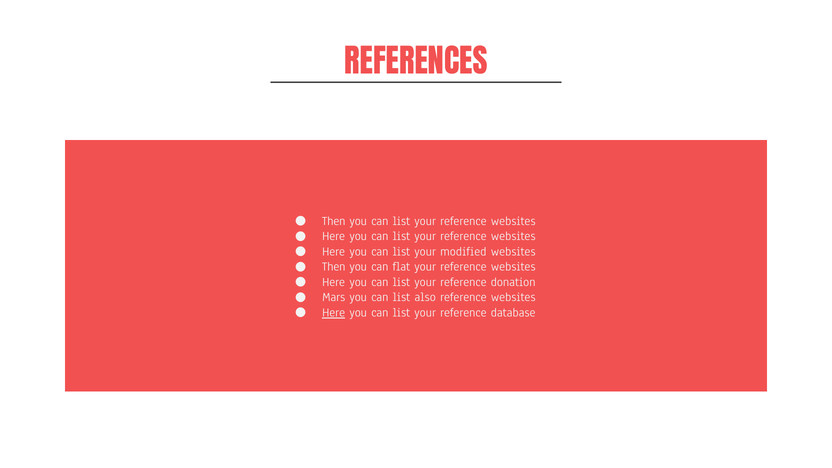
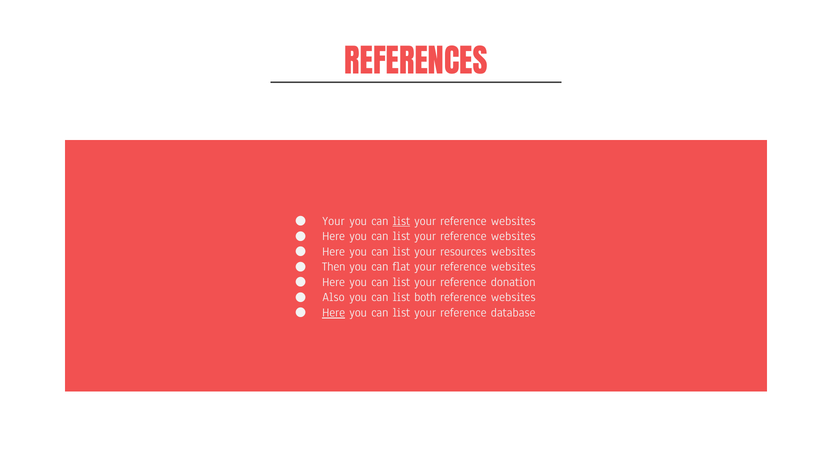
Then: Then -> Your (334, 221)
list underline: none -> present (401, 221)
modified: modified -> resources (463, 251)
Mars: Mars -> Also (334, 297)
also: also -> both (425, 297)
